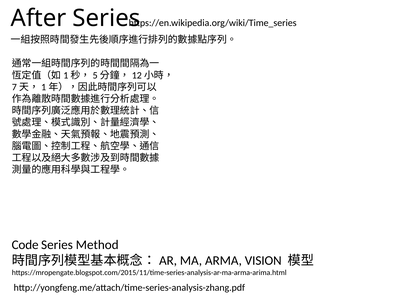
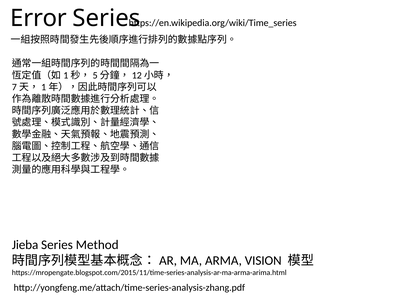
After: After -> Error (39, 18)
Code: Code -> Jieba (25, 245)
